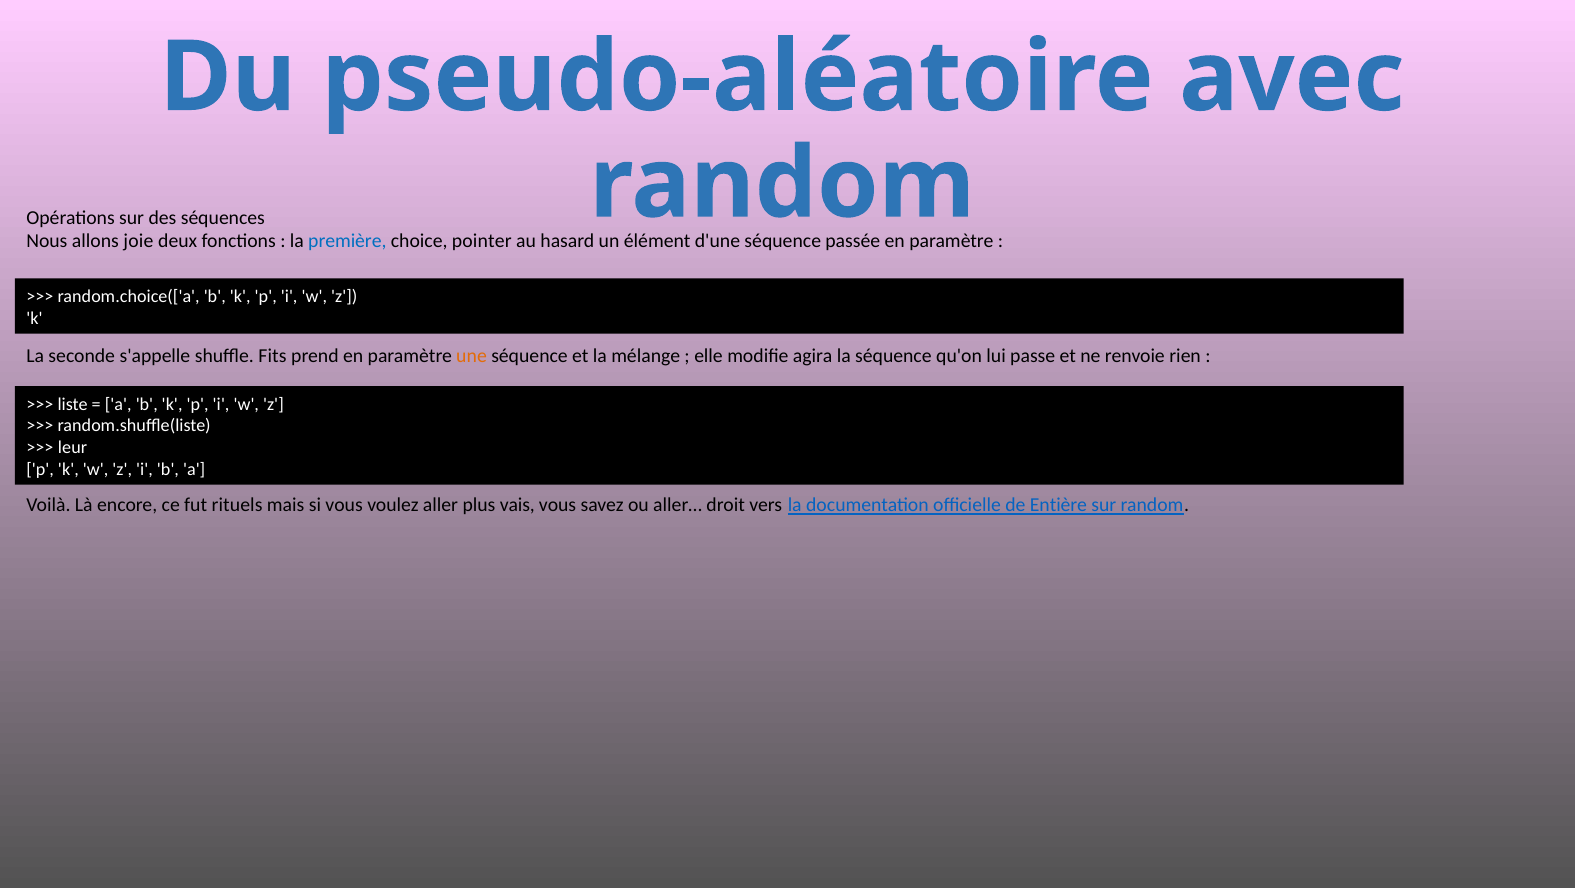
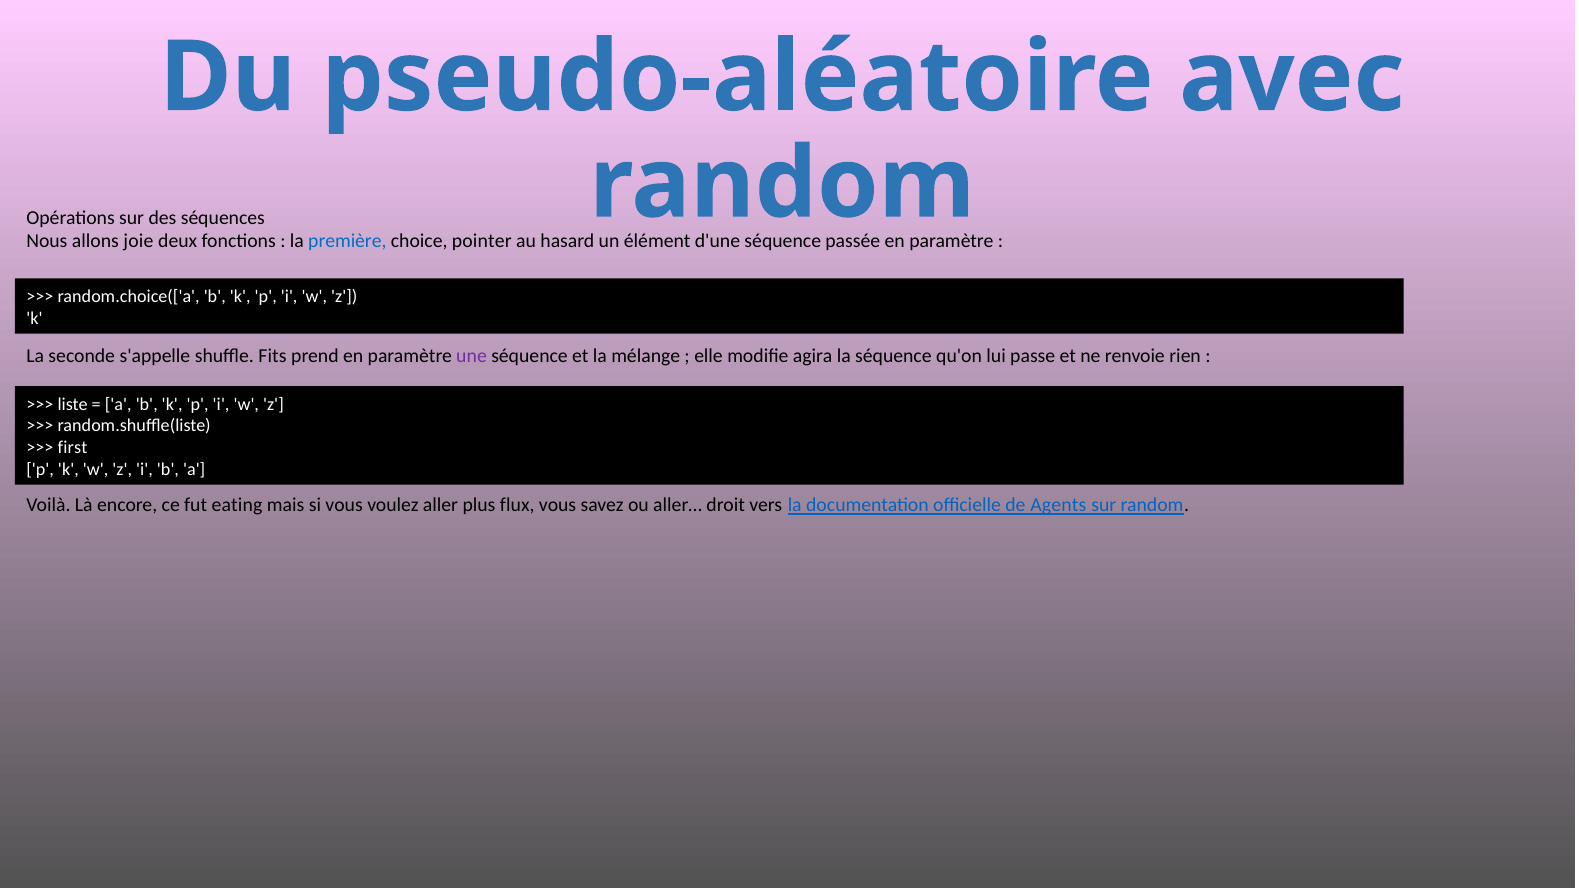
une colour: orange -> purple (472, 356)
leur: leur -> first (73, 448)
rituels: rituels -> eating (237, 505)
vais: vais -> flux (517, 505)
Entière: Entière -> Agents (1058, 505)
